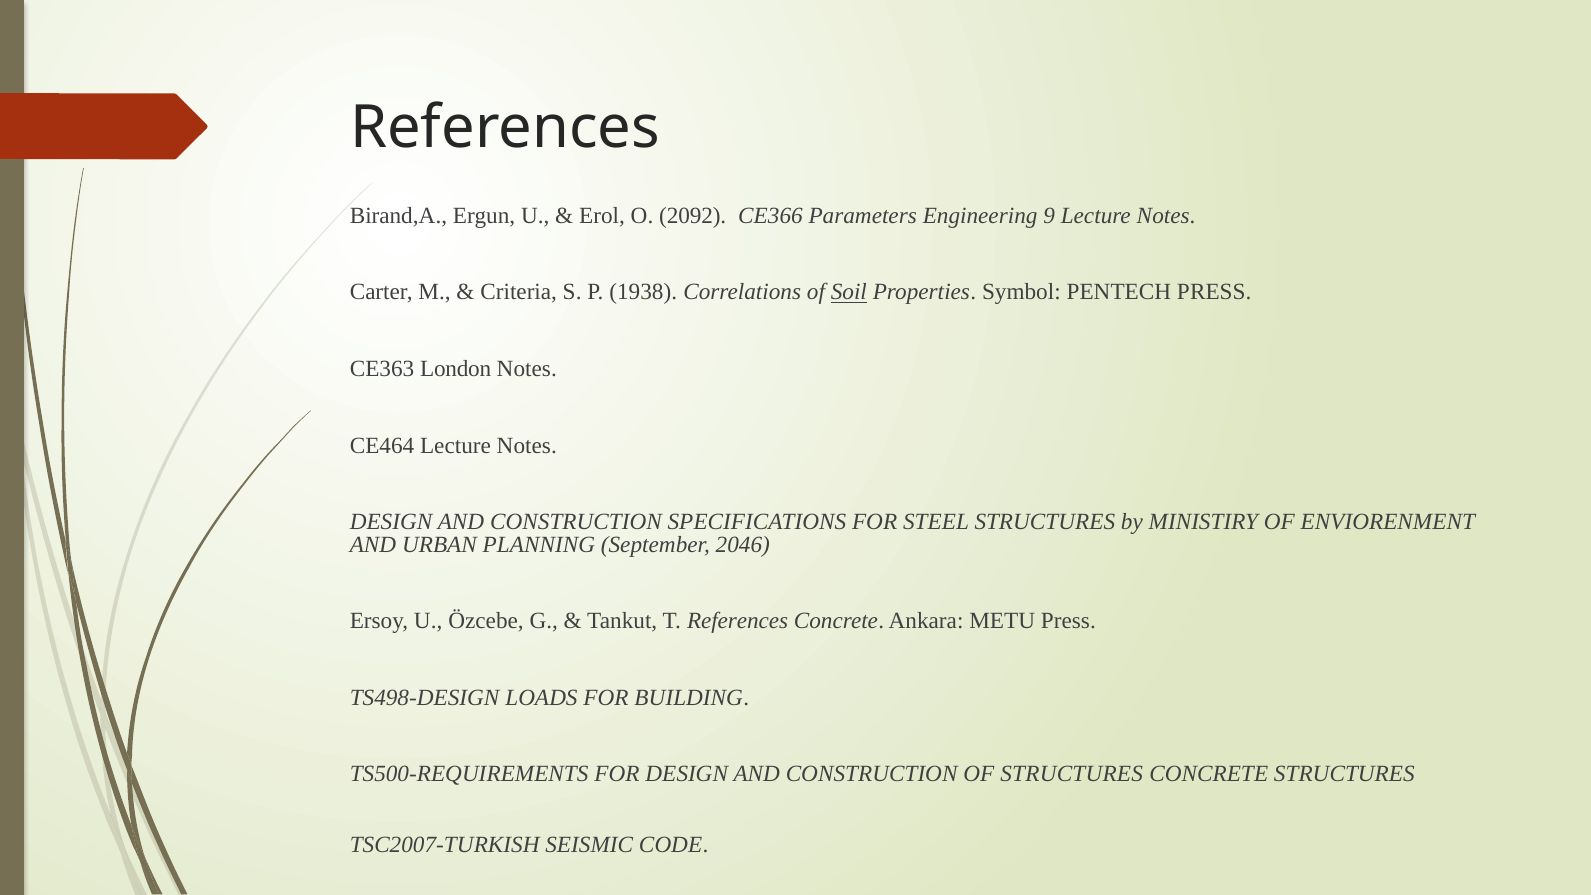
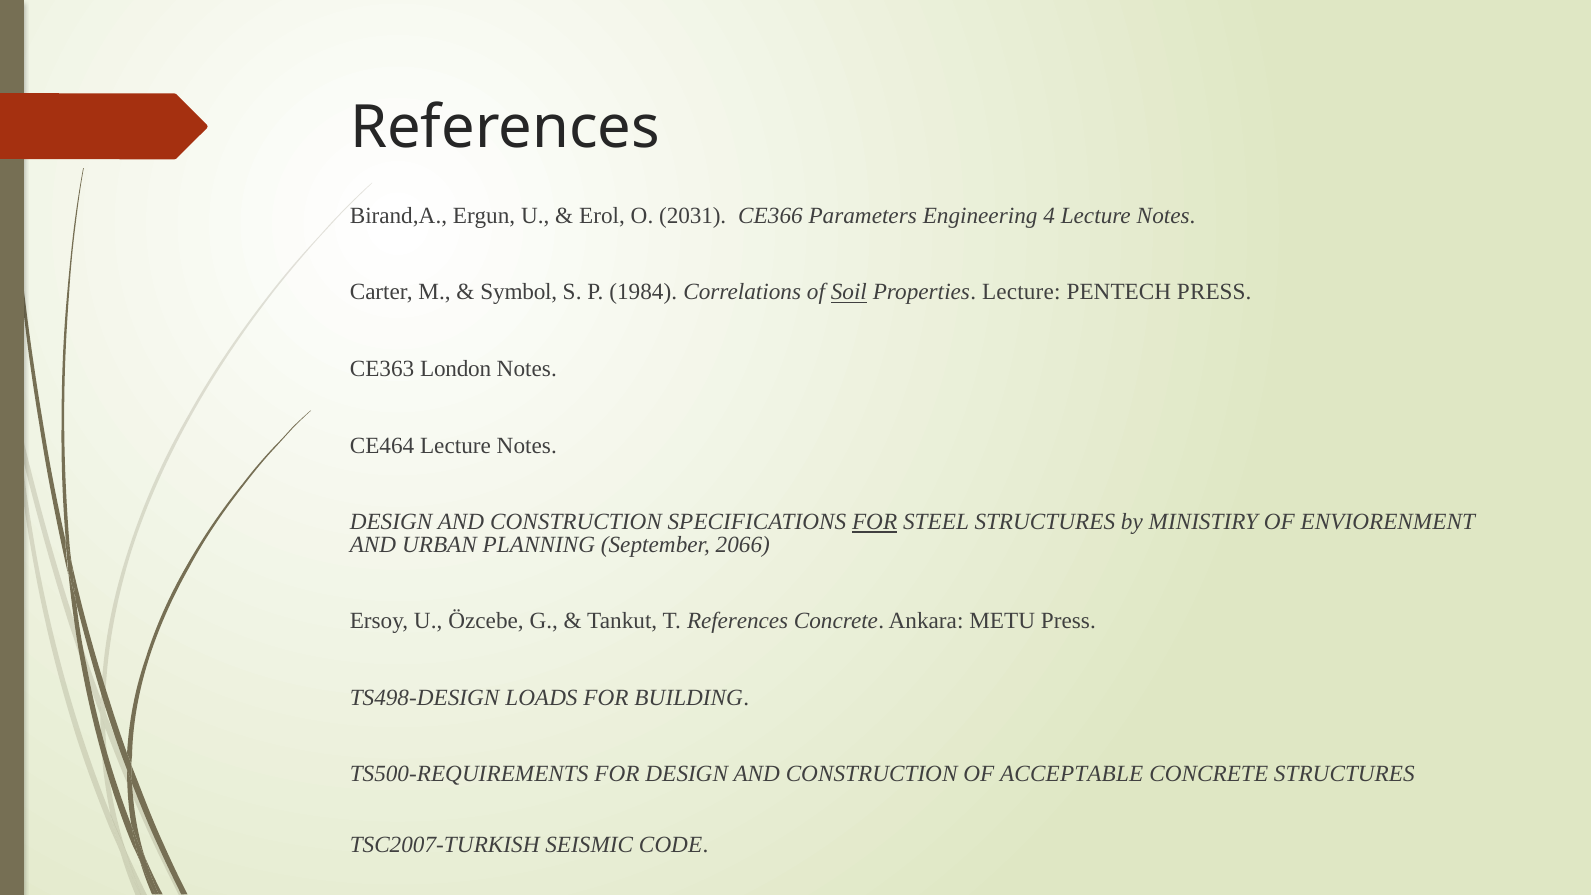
2092: 2092 -> 2031 (693, 216)
9: 9 -> 4 (1049, 216)
Criteria: Criteria -> Symbol (519, 292)
1938: 1938 -> 1984 (643, 292)
Properties Symbol: Symbol -> Lecture (1021, 292)
FOR underline: none -> present (875, 522)
2046: 2046 -> 2066 (743, 544)
OF STRUCTURES: STRUCTURES -> ACCEPTABLE (1072, 774)
